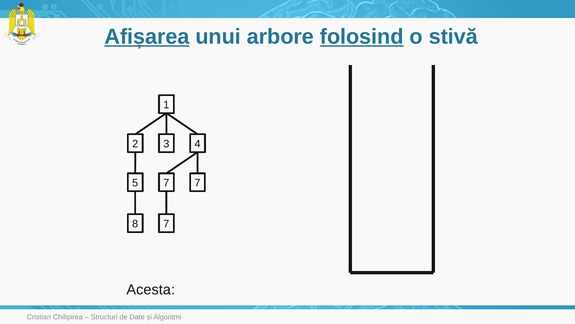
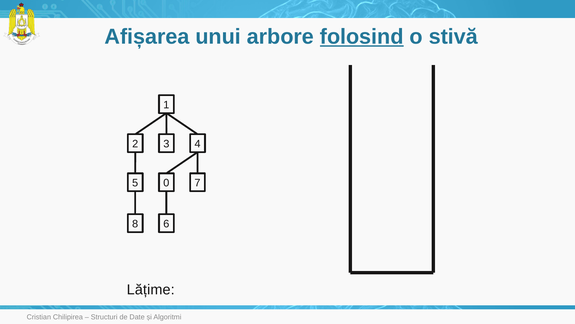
Afișarea underline: present -> none (147, 37)
5 7: 7 -> 0 (166, 183)
8 7: 7 -> 6 (166, 224)
Acesta: Acesta -> Lățime (151, 289)
